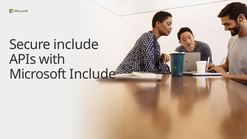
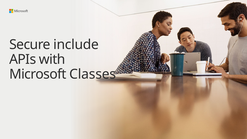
Microsoft Include: Include -> Classes (93, 74)
